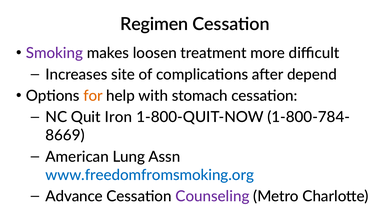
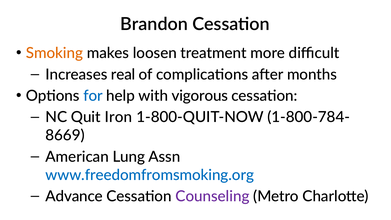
Regimen: Regimen -> Brandon (154, 24)
Smoking colour: purple -> orange (54, 53)
site: site -> real (123, 75)
depend: depend -> months (312, 75)
for colour: orange -> blue (93, 96)
stomach: stomach -> vigorous (200, 96)
